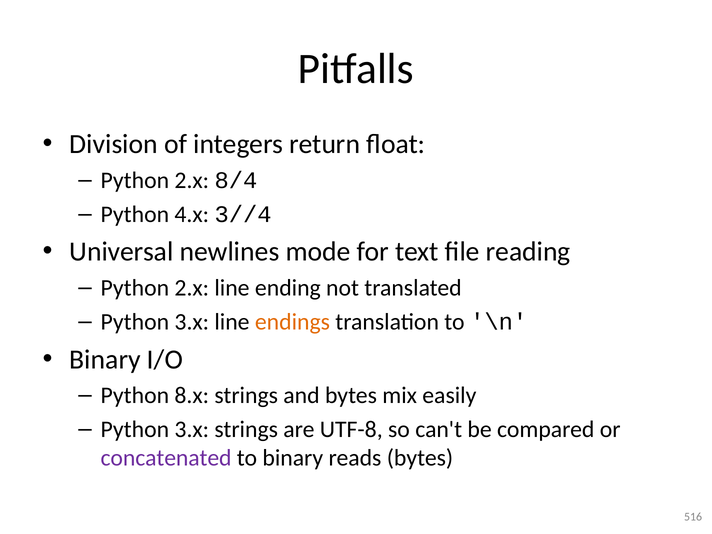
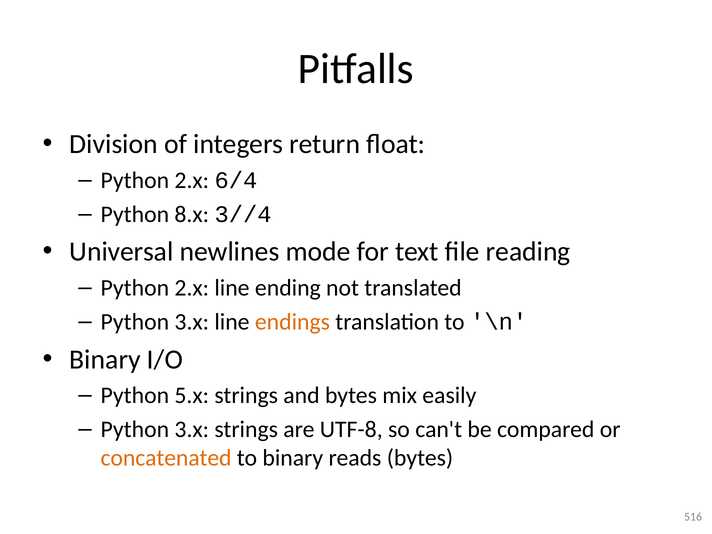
8/4: 8/4 -> 6/4 (236, 180)
4.x: 4.x -> 8.x (192, 214)
8.x: 8.x -> 5.x (192, 396)
concatenated colour: purple -> orange (166, 458)
